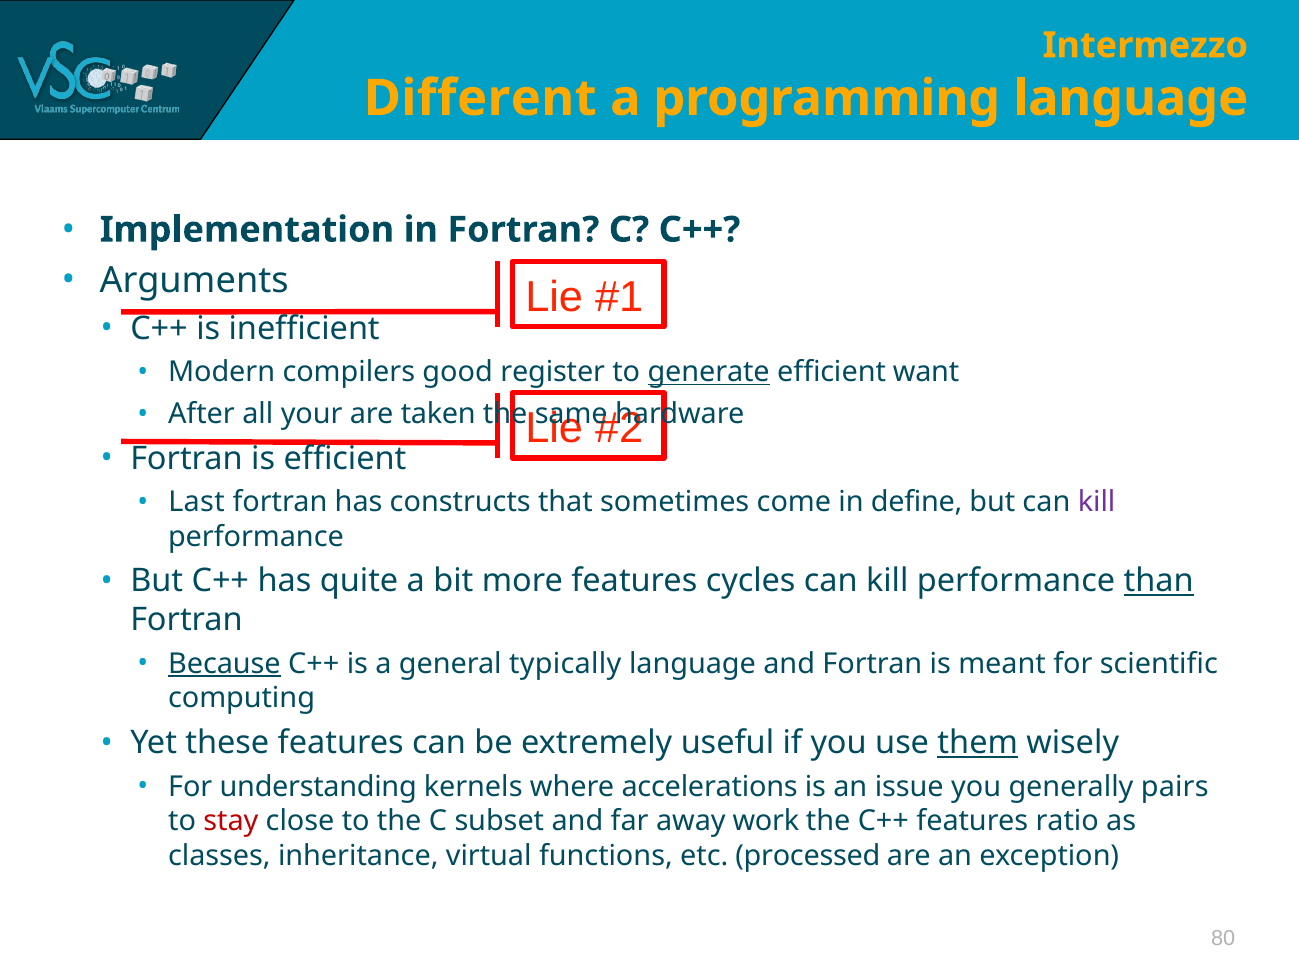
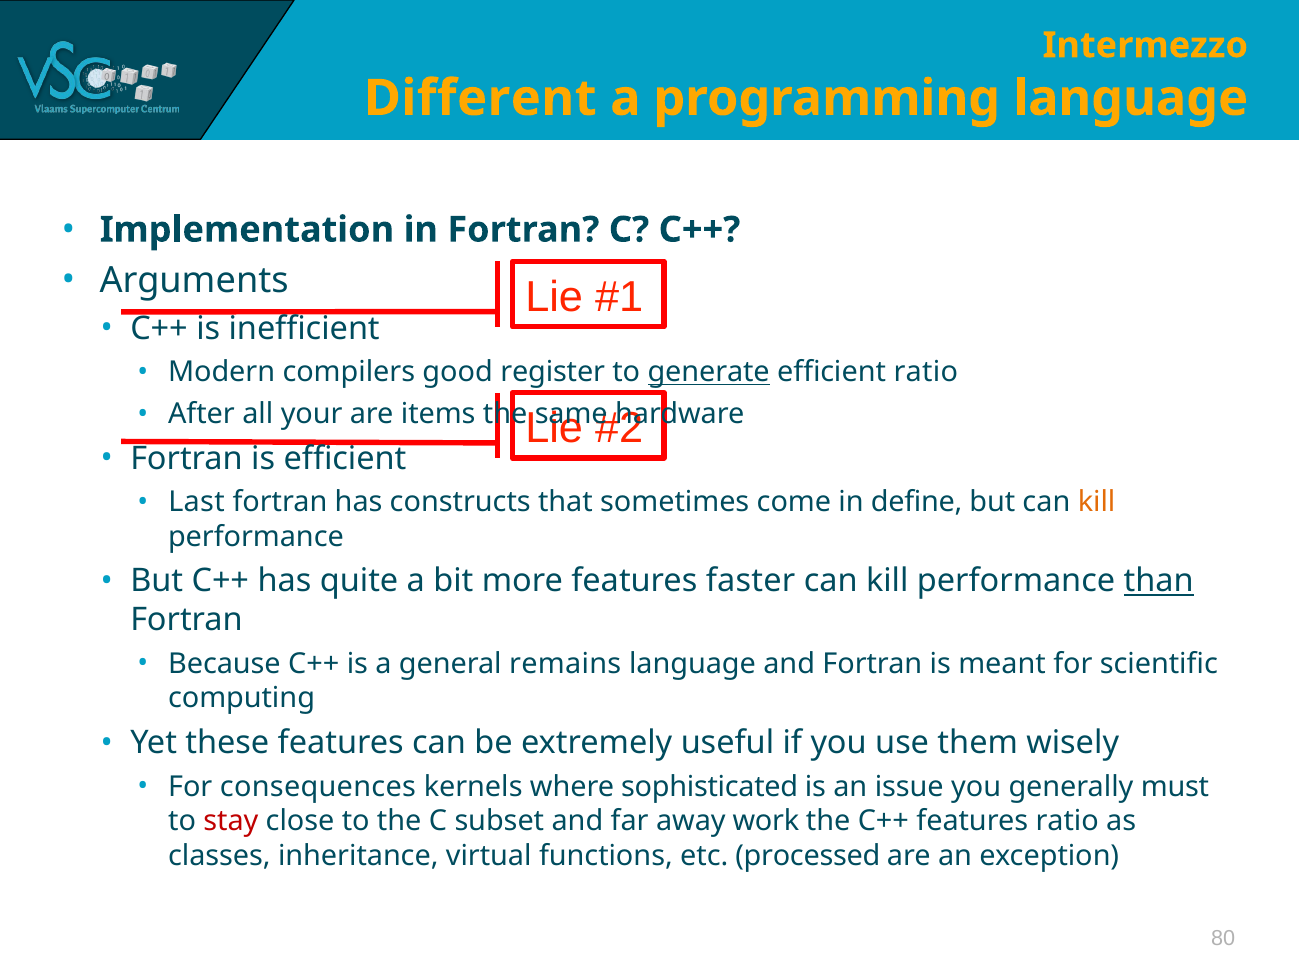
efficient want: want -> ratio (926, 372)
taken: taken -> items (438, 414)
kill colour: purple -> orange (1097, 502)
cycles: cycles -> faster (751, 581)
Because underline: present -> none (224, 664)
typically: typically -> remains (565, 664)
them underline: present -> none (978, 743)
understanding: understanding -> consequences (318, 787)
accelerations: accelerations -> sophisticated (710, 787)
pairs: pairs -> must (1175, 787)
